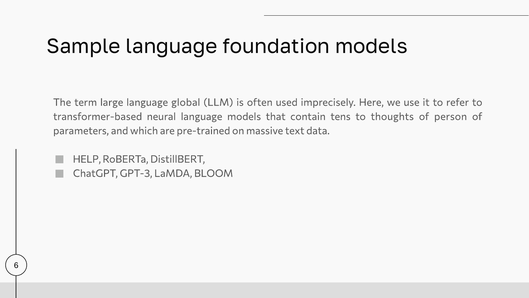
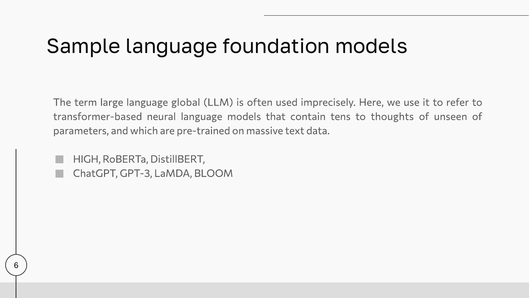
person: person -> unseen (451, 116)
HELP: HELP -> HIGH (87, 159)
